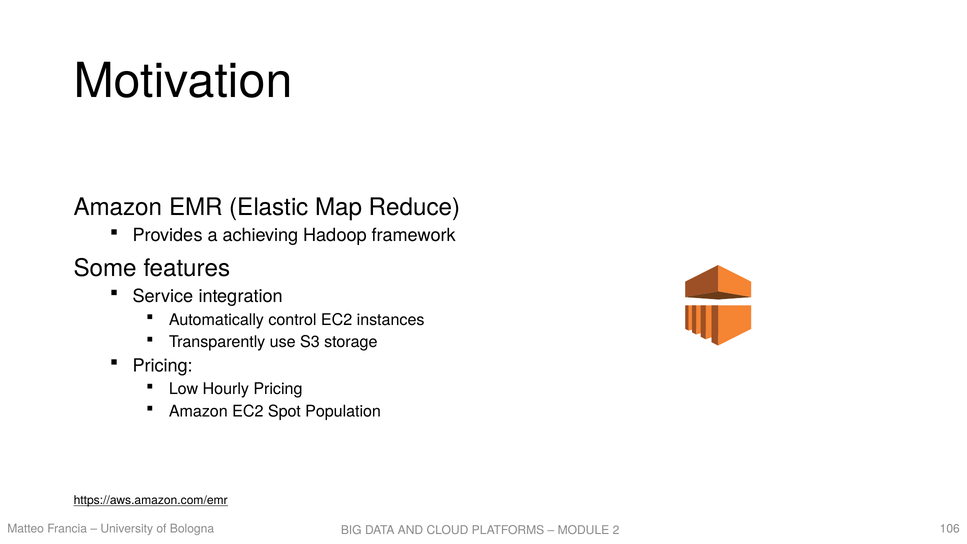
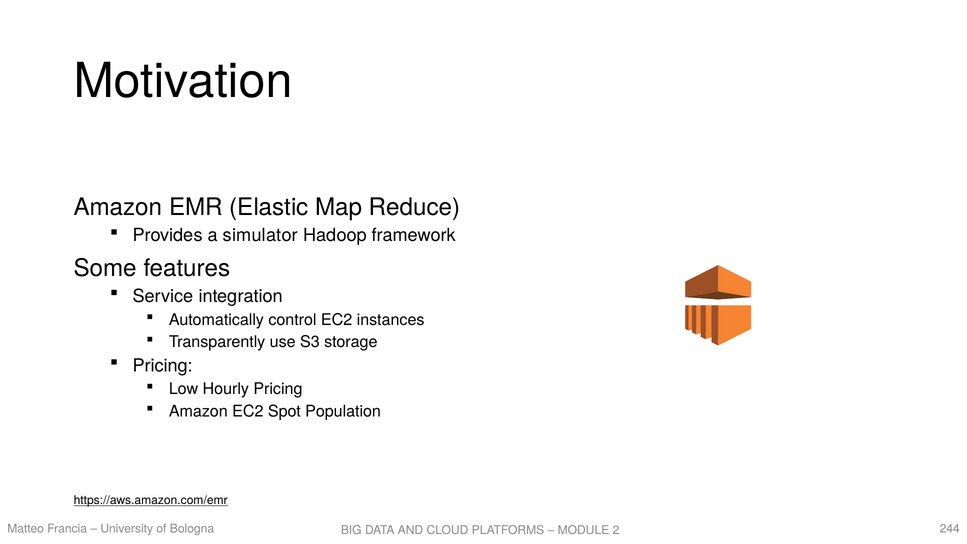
achieving: achieving -> simulator (260, 235)
106: 106 -> 244 (950, 529)
